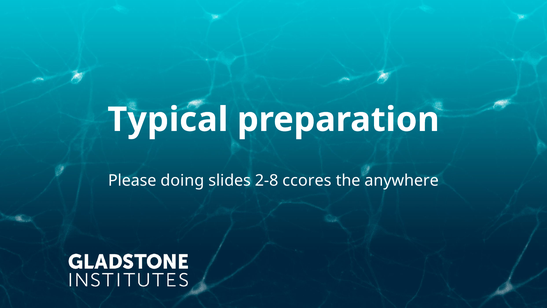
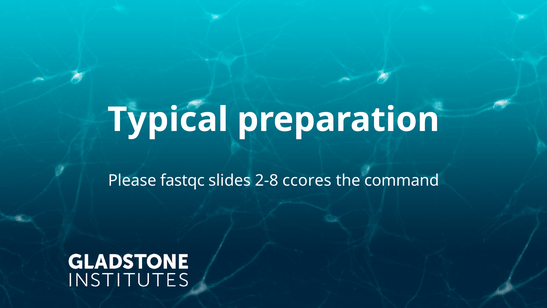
doing: doing -> fastqc (182, 180)
anywhere: anywhere -> command (402, 180)
